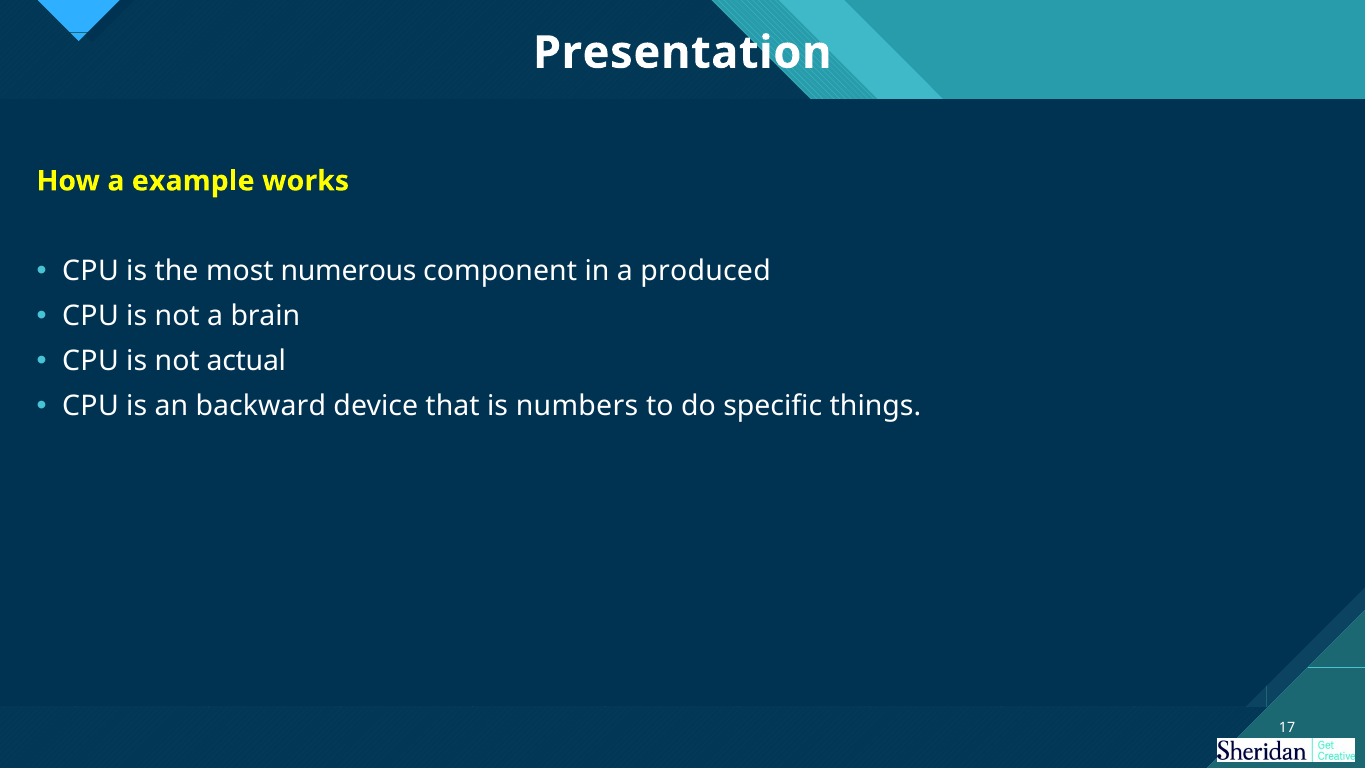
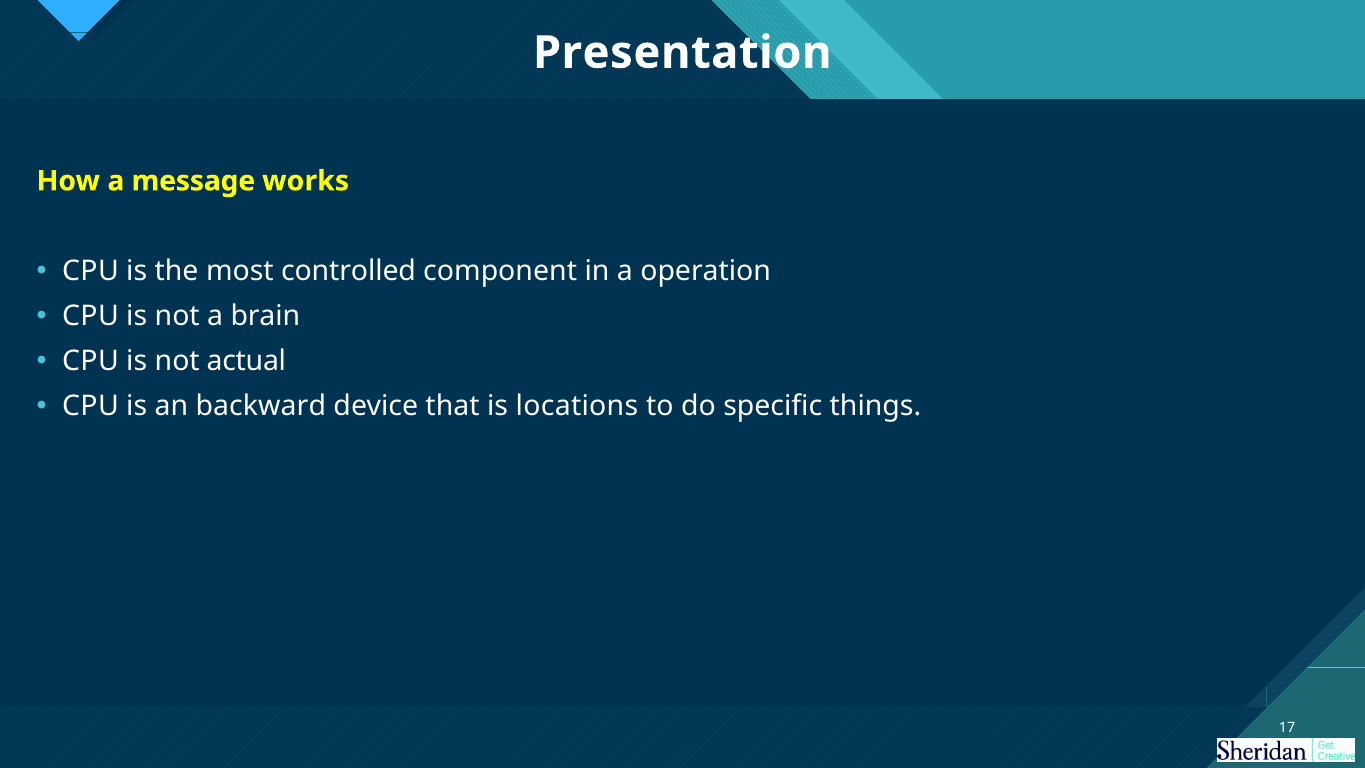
example: example -> message (193, 181)
numerous: numerous -> controlled (349, 271)
produced: produced -> operation (706, 271)
numbers: numbers -> locations (577, 406)
